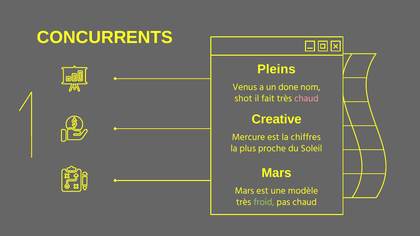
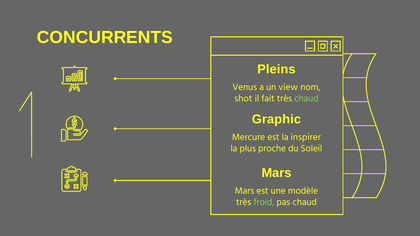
done: done -> view (288, 87)
chaud colour: pink -> light green (306, 98)
Creative: Creative -> Graphic (276, 120)
chiffres: chiffres -> inspirer (306, 137)
